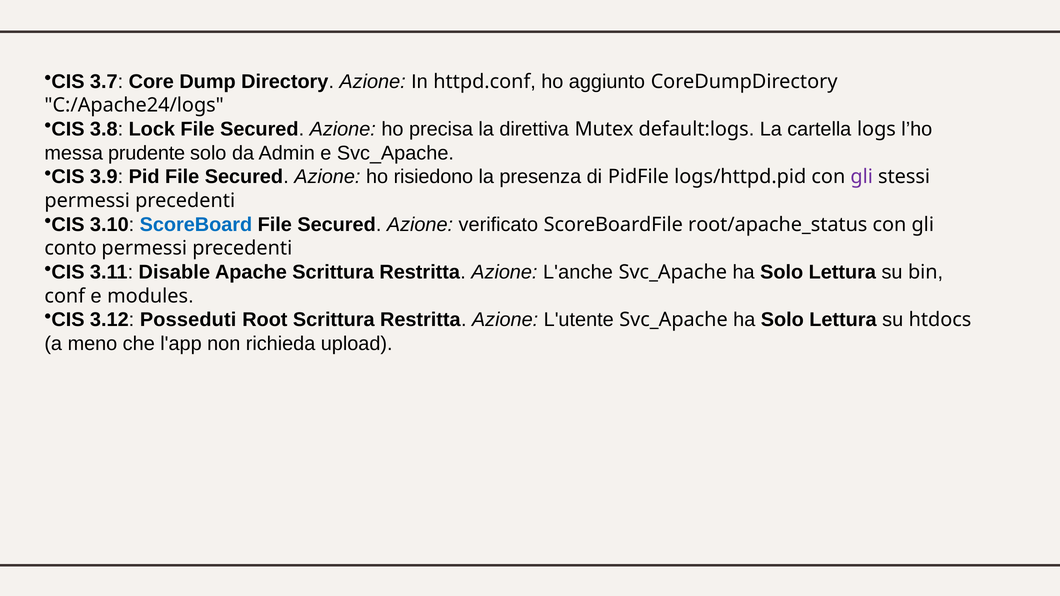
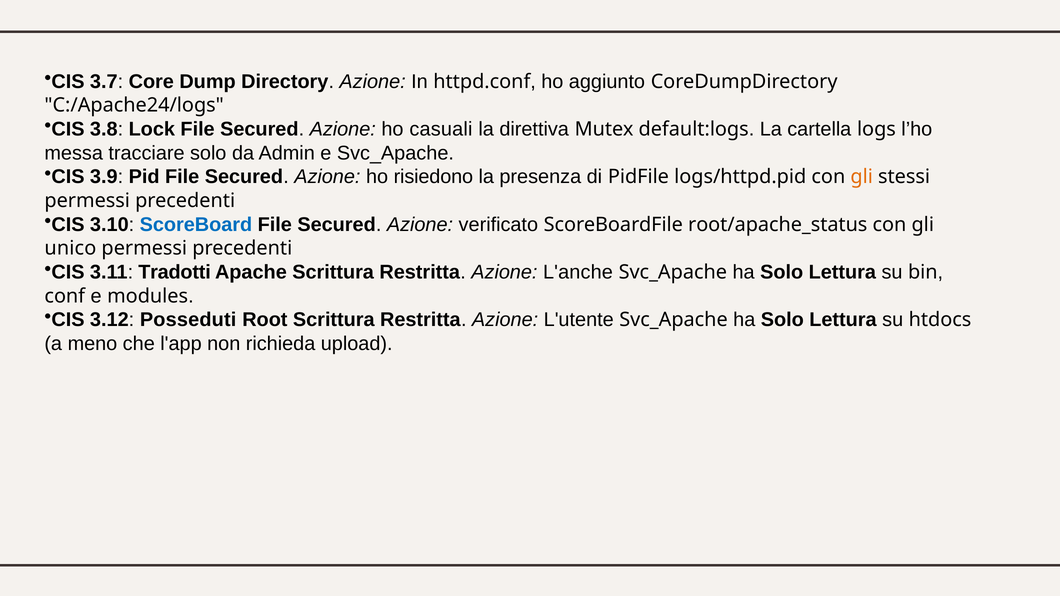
precisa: precisa -> casuali (441, 129)
prudente: prudente -> tracciare (147, 153)
gli colour: purple -> orange (862, 177)
conto: conto -> unico (70, 248)
Disable: Disable -> Tradotti (175, 272)
